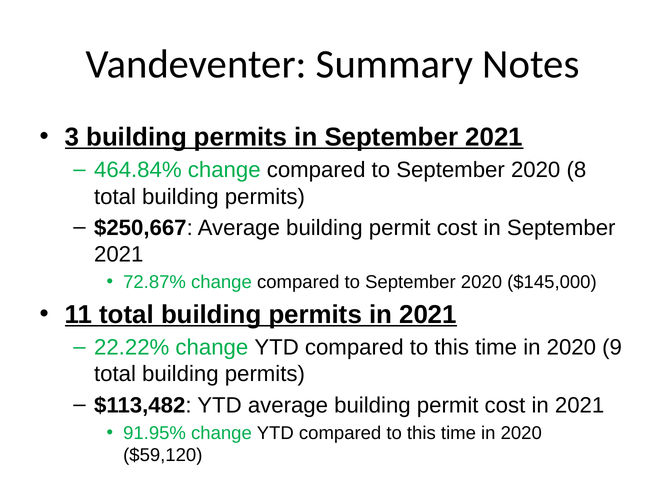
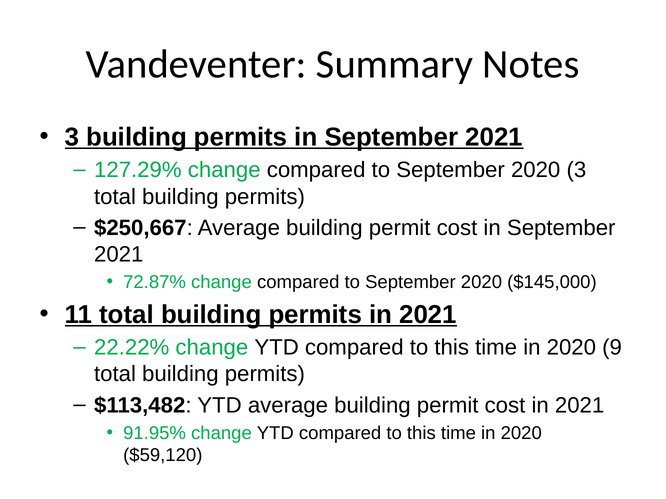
464.84%: 464.84% -> 127.29% (138, 170)
2020 8: 8 -> 3 (576, 170)
